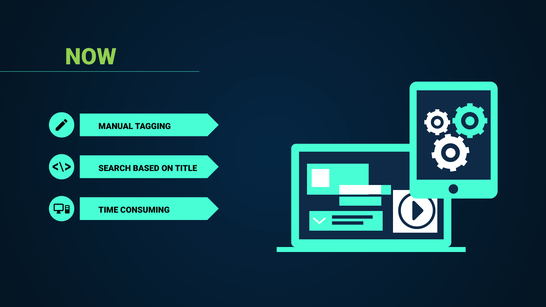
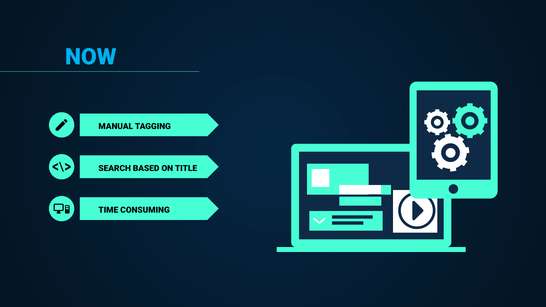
NOW colour: light green -> light blue (91, 57)
